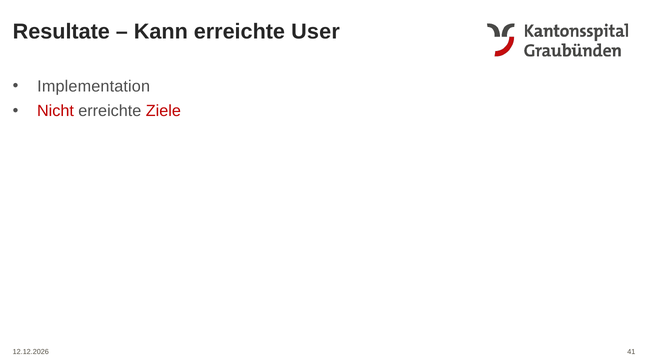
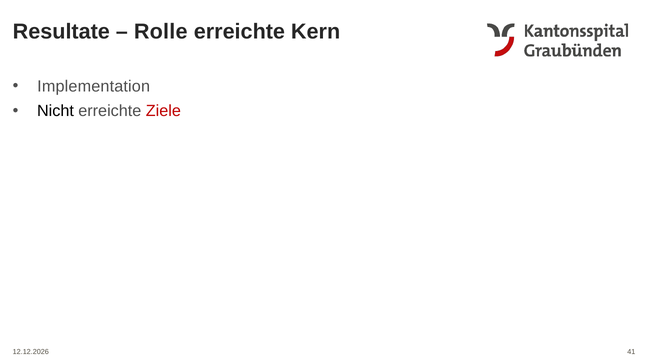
Kann: Kann -> Rolle (161, 32)
User: User -> Kern (316, 32)
Nicht colour: red -> black (55, 111)
